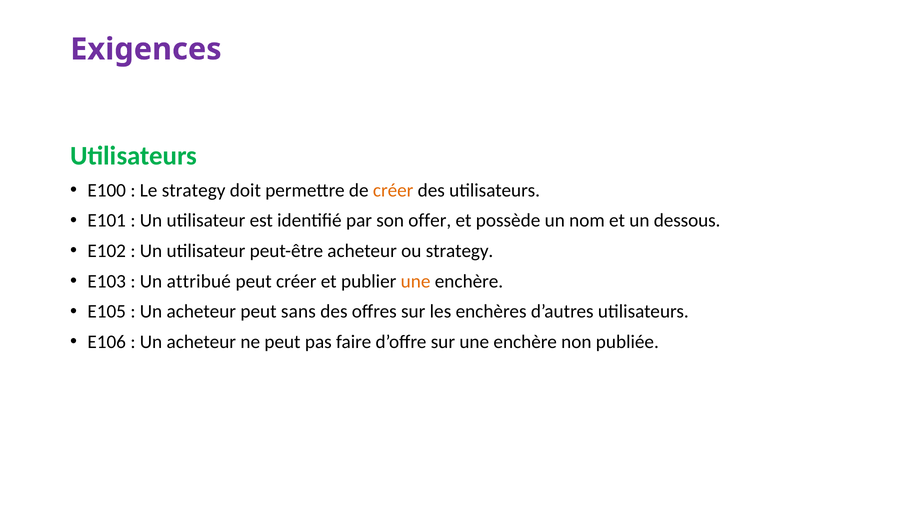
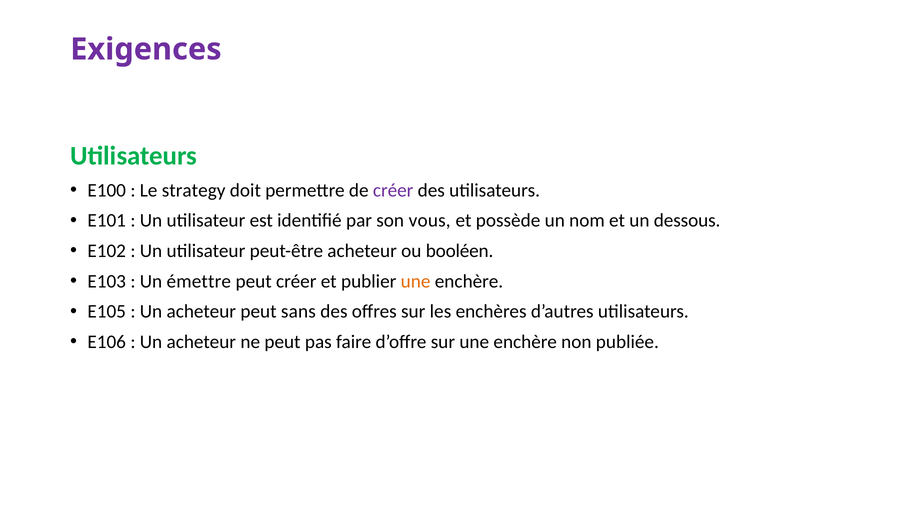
créer colour: orange -> purple (393, 190)
offer: offer -> vous (430, 221)
ou strategy: strategy -> booléen (460, 251)
attribué: attribué -> émettre (199, 281)
